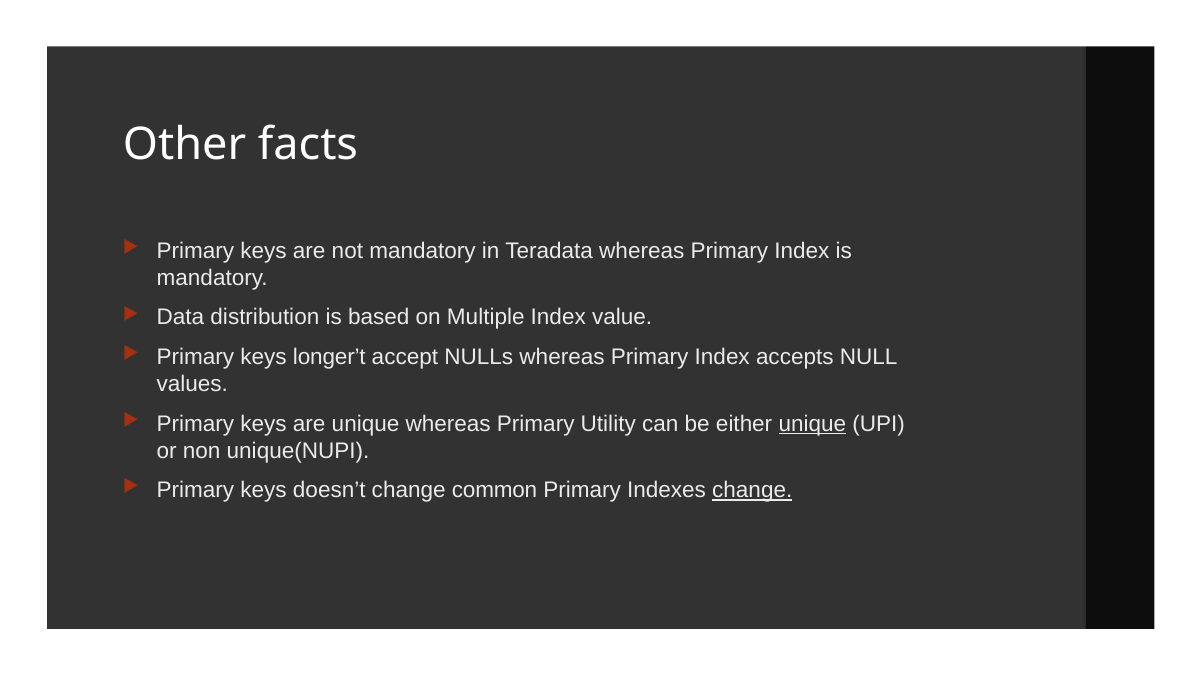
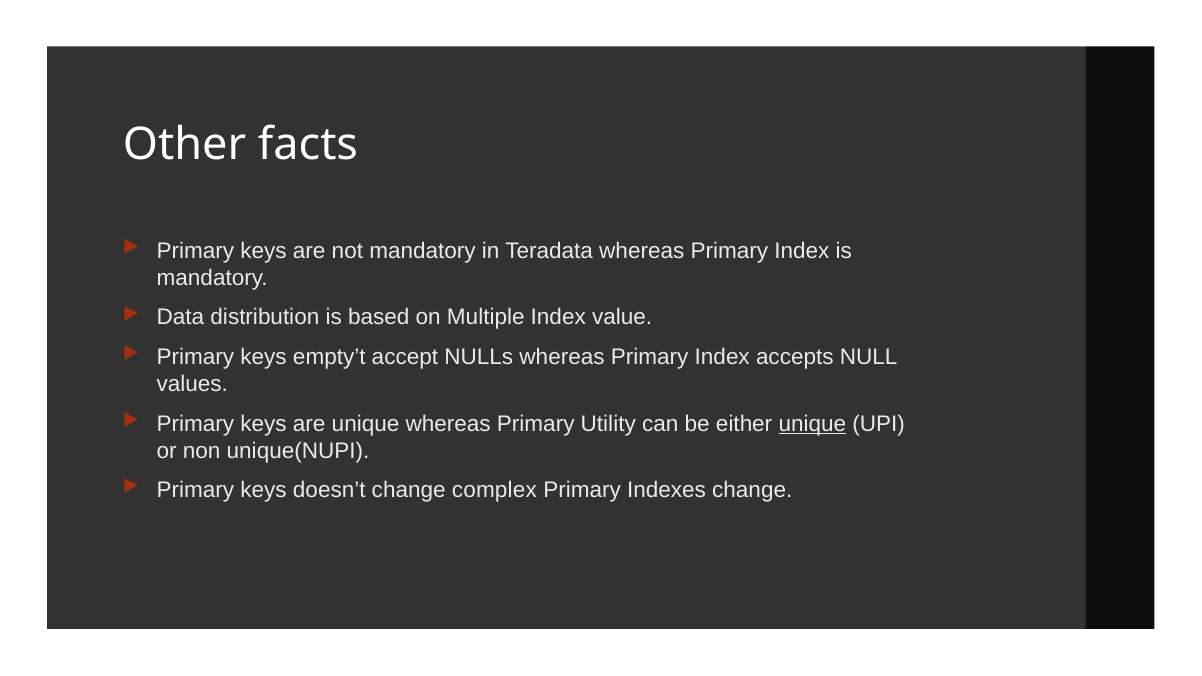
longer’t: longer’t -> empty’t (329, 357)
common: common -> complex (494, 490)
change underline: present -> none (752, 490)
